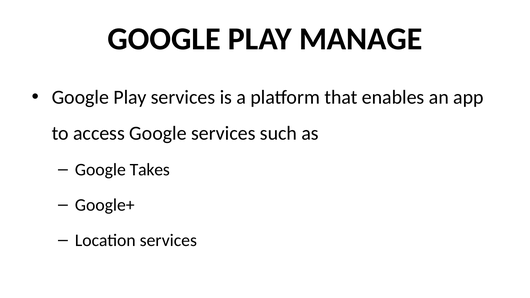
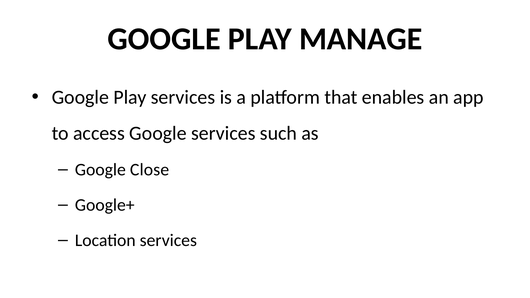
Takes: Takes -> Close (150, 170)
